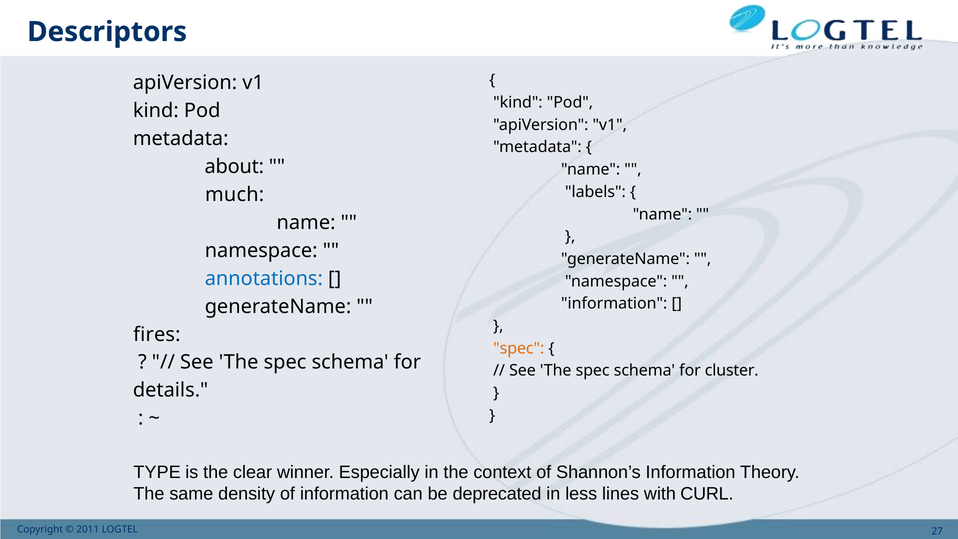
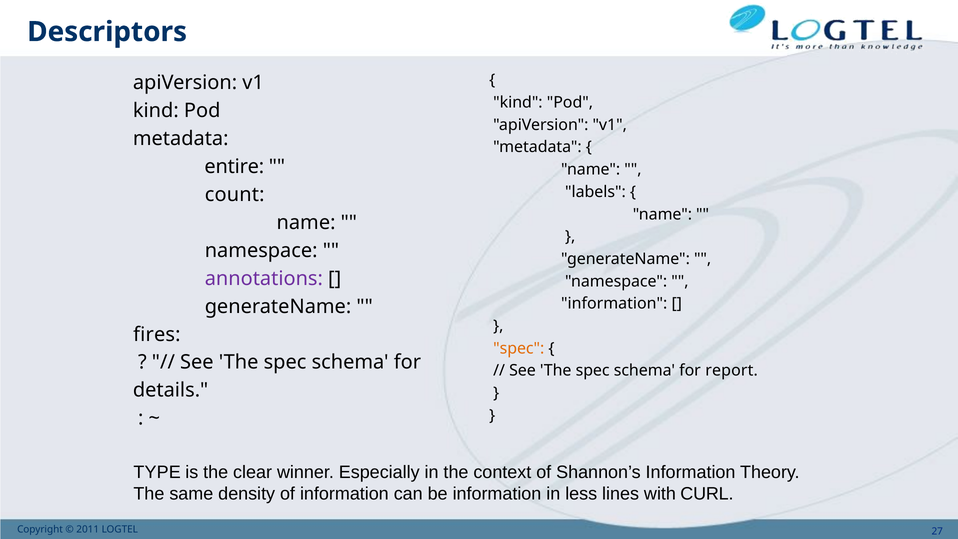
about: about -> entire (234, 167)
much: much -> count (235, 195)
annotations colour: blue -> purple (264, 278)
cluster: cluster -> report (732, 371)
be deprecated: deprecated -> information (497, 494)
